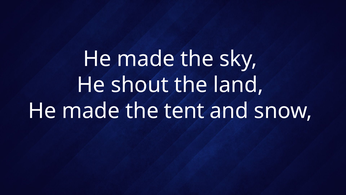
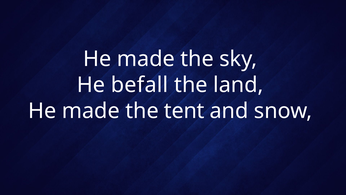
shout: shout -> befall (140, 85)
